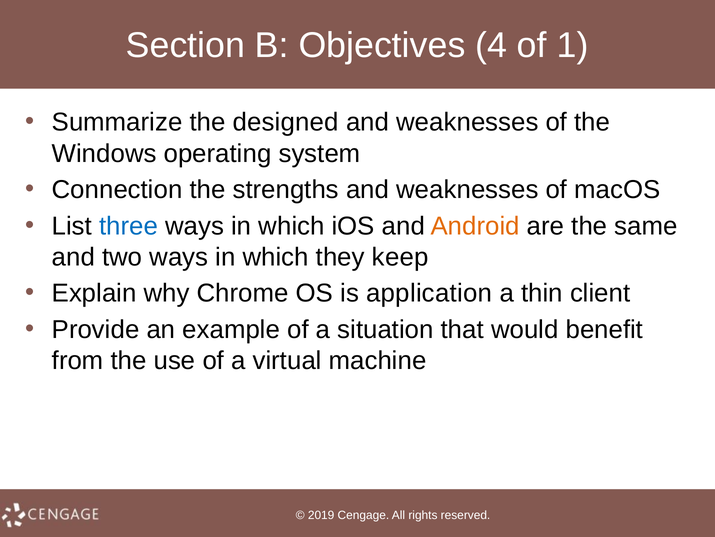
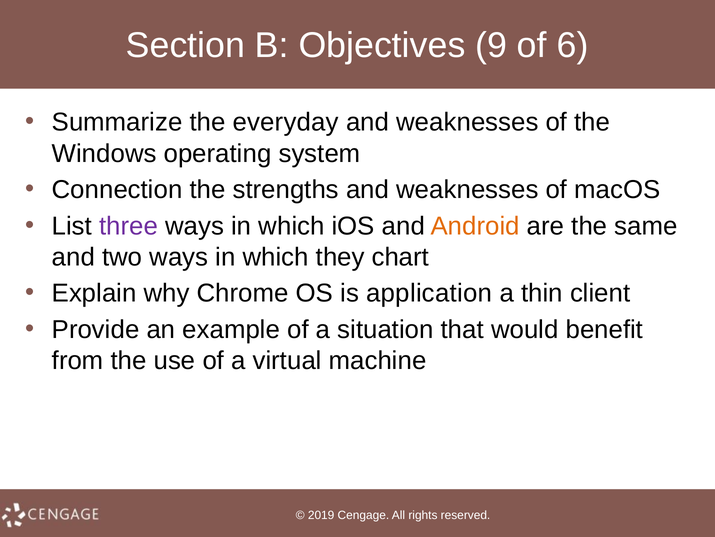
4: 4 -> 9 (491, 45)
1: 1 -> 6 (573, 45)
designed: designed -> everyday (286, 122)
three colour: blue -> purple (129, 226)
keep: keep -> chart (400, 257)
